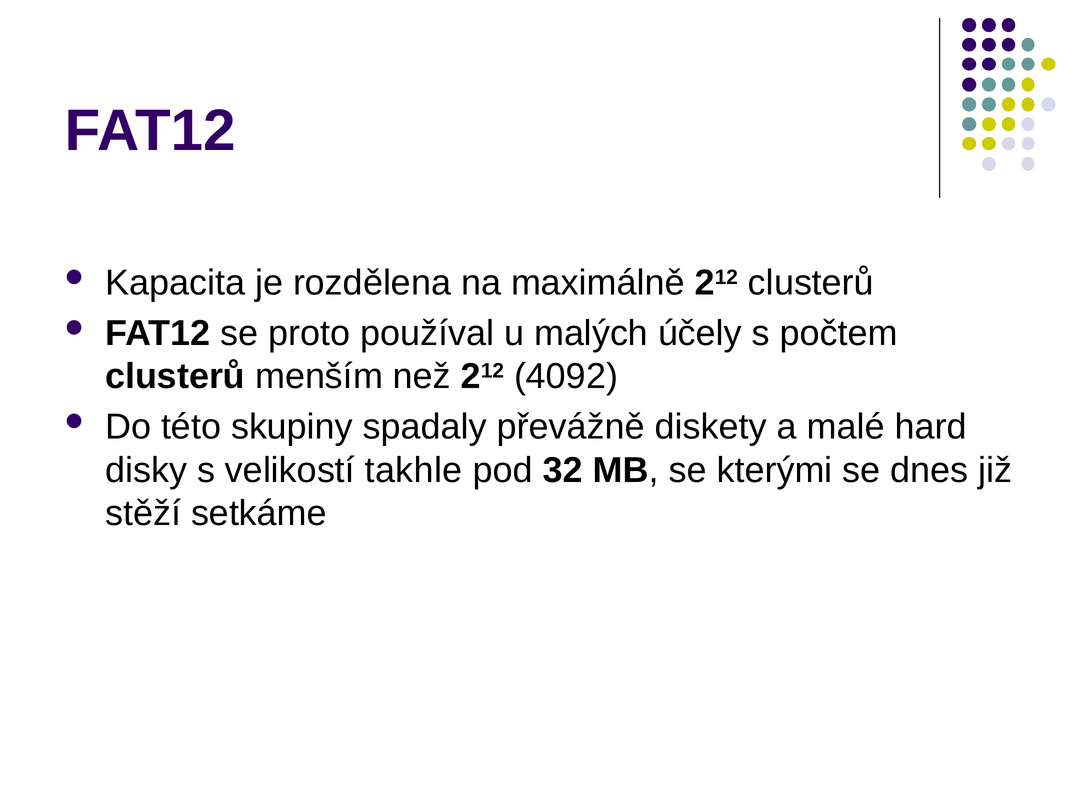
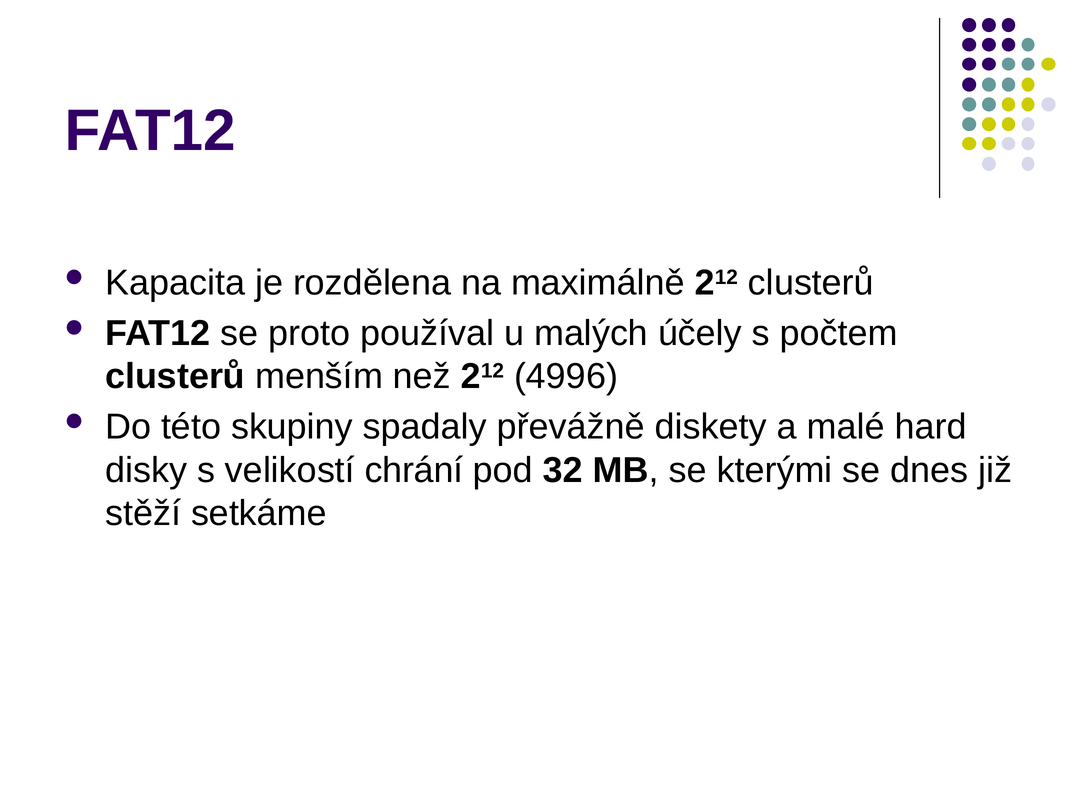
4092: 4092 -> 4996 (566, 376)
takhle: takhle -> chrání (414, 470)
